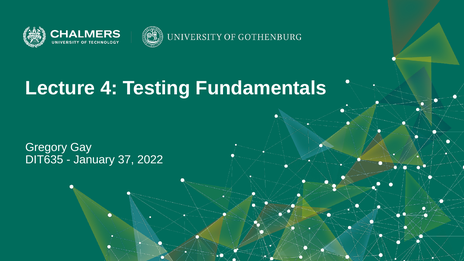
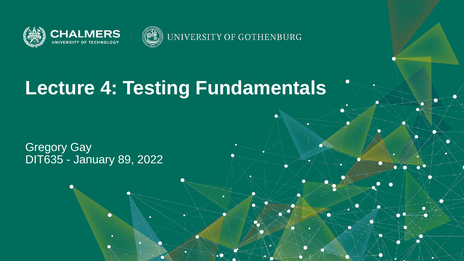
37: 37 -> 89 (126, 160)
